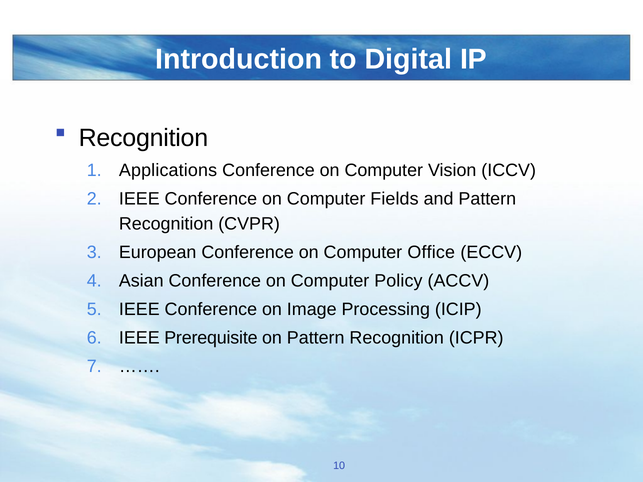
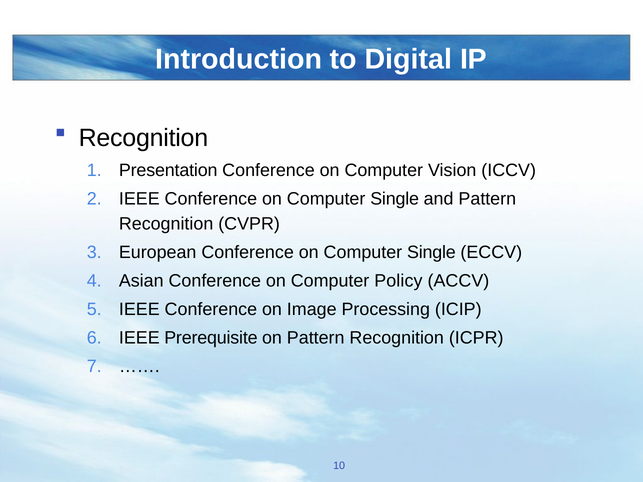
Applications: Applications -> Presentation (168, 170)
Fields: Fields -> Single (395, 199)
Office: Office -> Single (431, 252)
